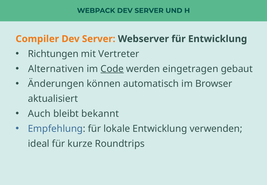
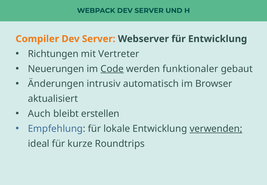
Alternativen: Alternativen -> Neuerungen (56, 69)
eingetragen: eingetragen -> funktionaler (190, 69)
können: können -> intrusiv (104, 84)
bekannt: bekannt -> erstellen (100, 114)
verwenden underline: none -> present (216, 129)
